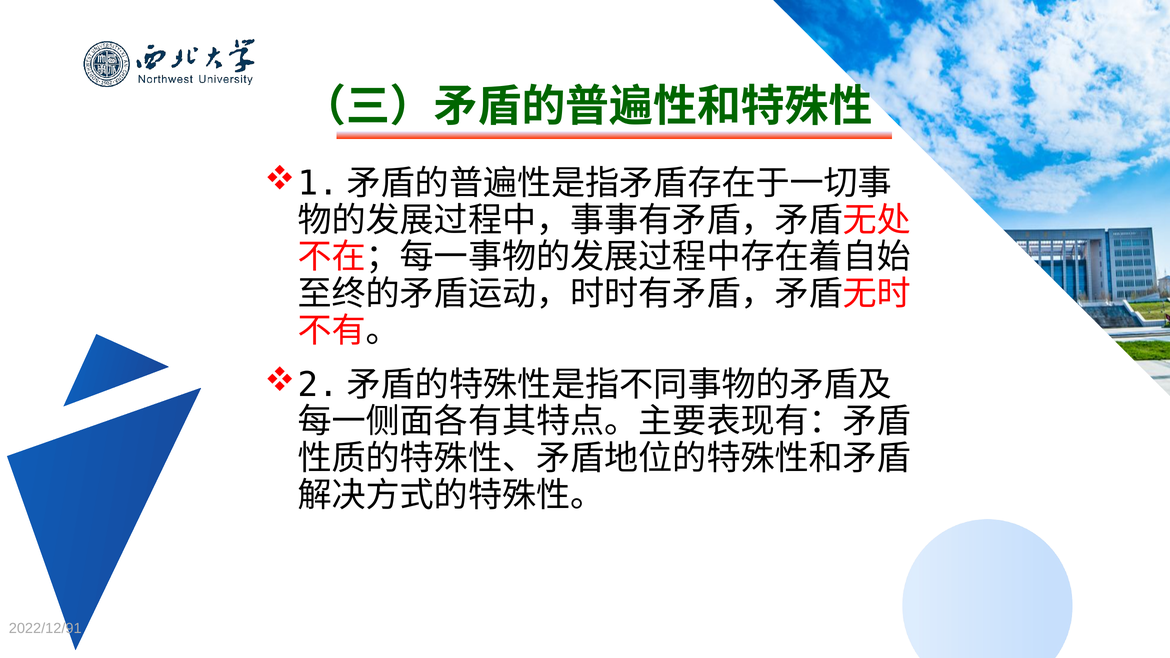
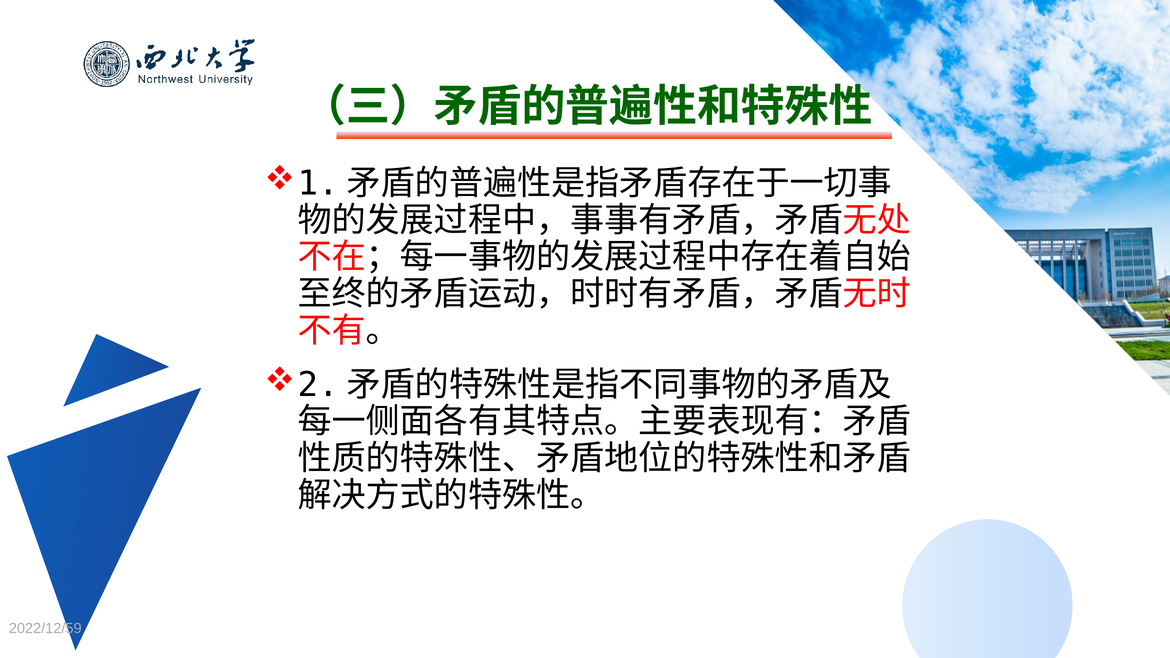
2022/12/91: 2022/12/91 -> 2022/12/59 (45, 628)
